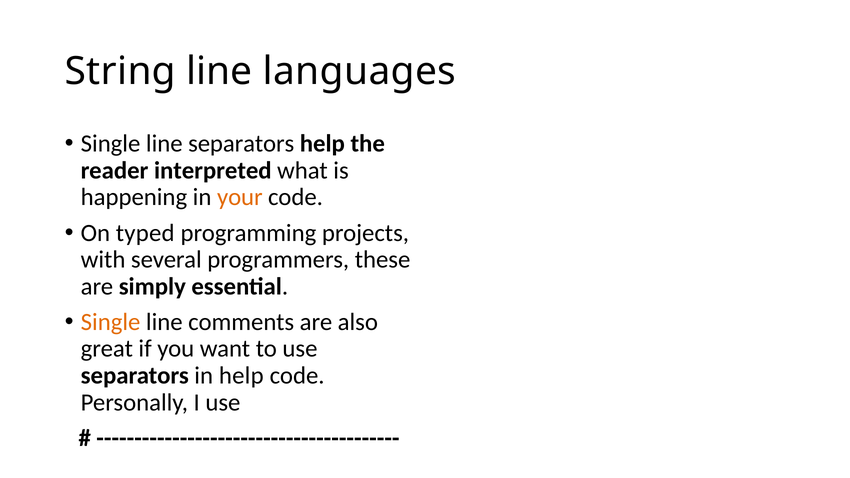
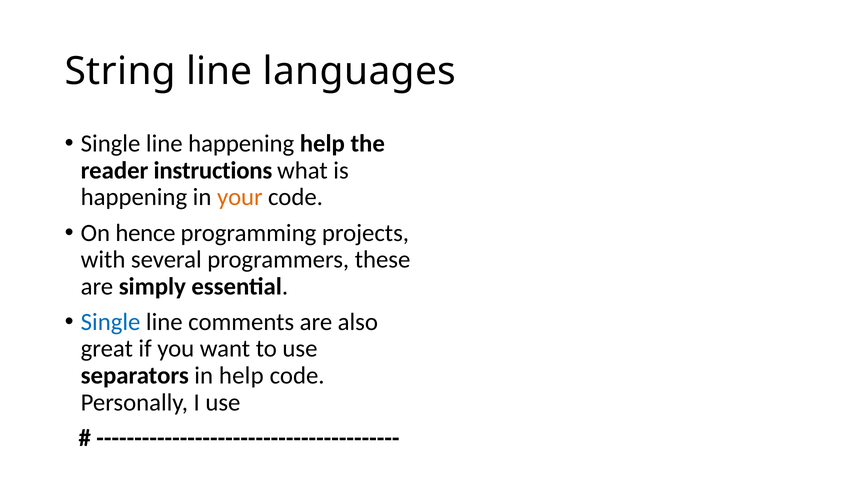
line separators: separators -> happening (241, 144)
interpreted: interpreted -> instructions (213, 170)
typed: typed -> hence (145, 233)
Single colour: orange -> blue (111, 322)
